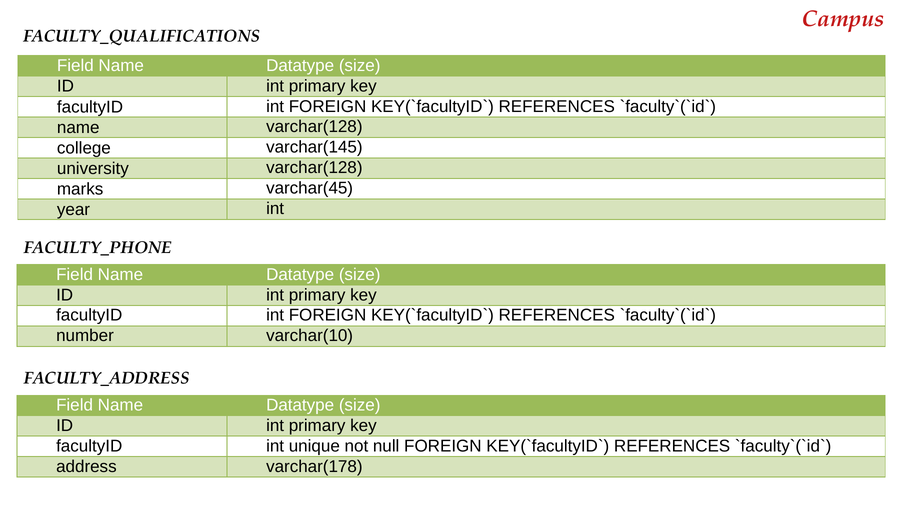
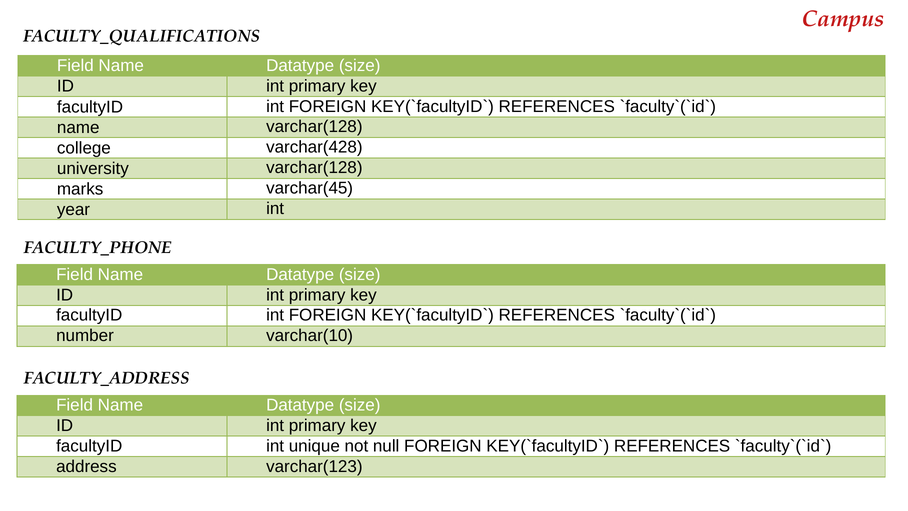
varchar(145: varchar(145 -> varchar(428 (314, 147)
varchar(178: varchar(178 -> varchar(123 (314, 466)
